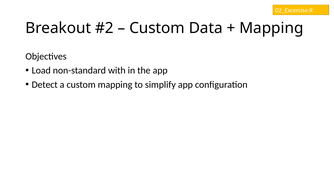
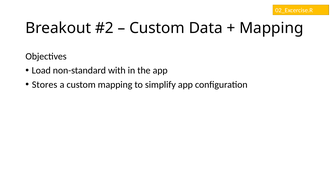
Detect: Detect -> Stores (45, 84)
